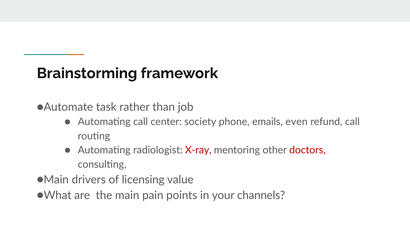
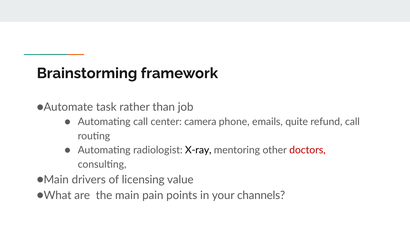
society: society -> camera (200, 122)
even: even -> quite (297, 122)
X-ray colour: red -> black (198, 150)
